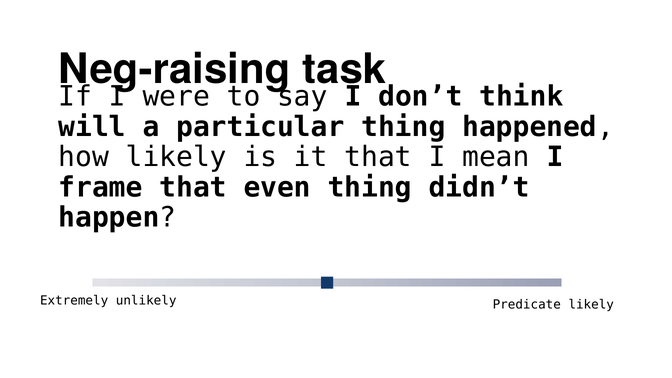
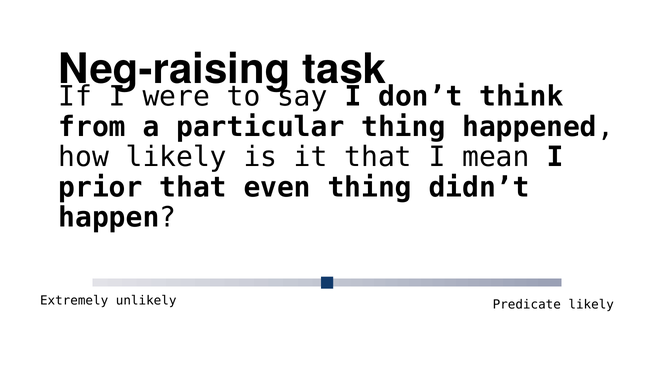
will: will -> from (92, 127)
frame: frame -> prior (101, 187)
